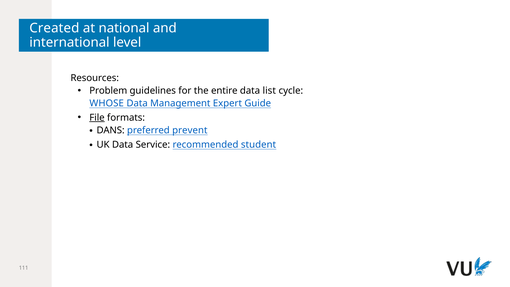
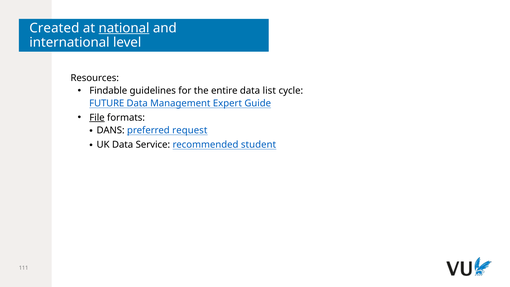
national underline: none -> present (124, 28)
Problem: Problem -> Findable (108, 91)
WHOSE: WHOSE -> FUTURE (107, 103)
prevent: prevent -> request (190, 130)
